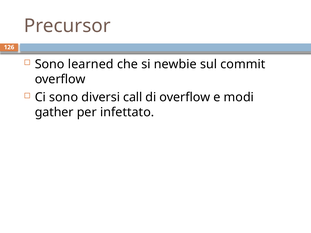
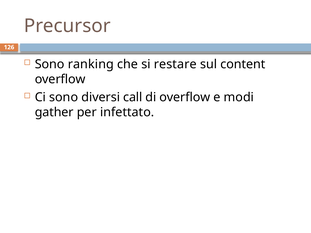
learned: learned -> ranking (91, 64)
newbie: newbie -> restare (175, 64)
commit: commit -> content (243, 64)
